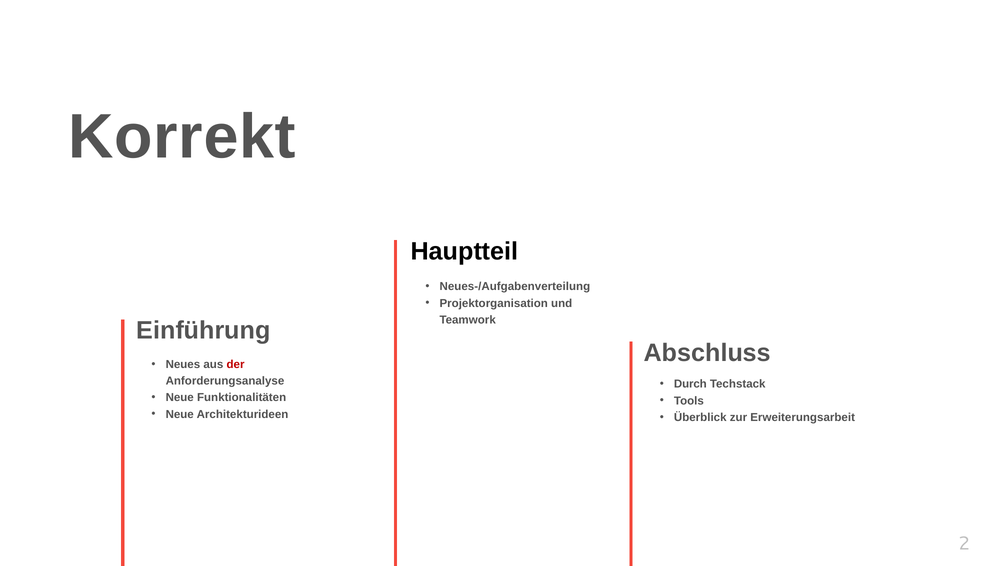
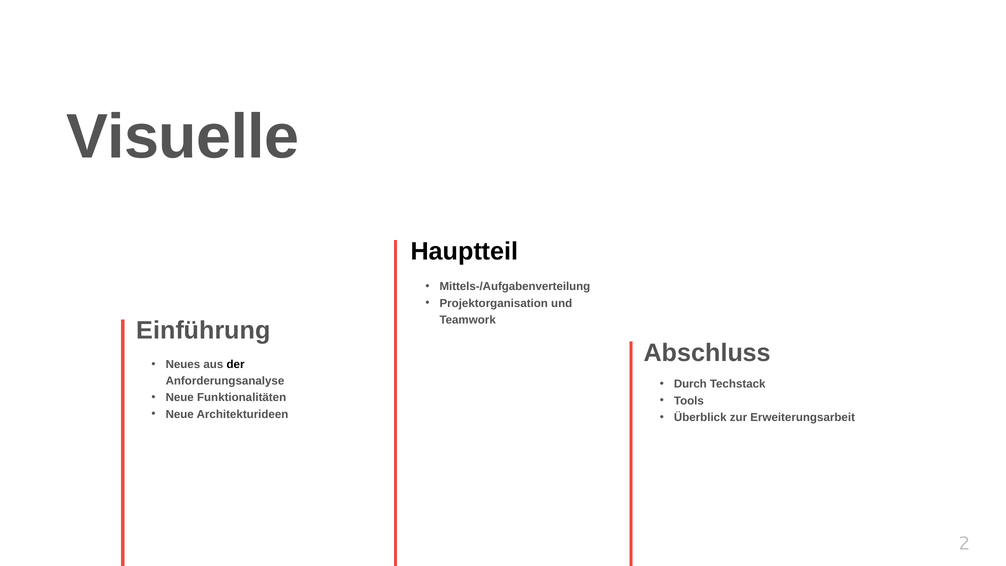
Korrekt: Korrekt -> Visuelle (183, 137)
Neues-/Aufgabenverteilung: Neues-/Aufgabenverteilung -> Mittels-/Aufgabenverteilung (515, 287)
der colour: red -> black (236, 364)
